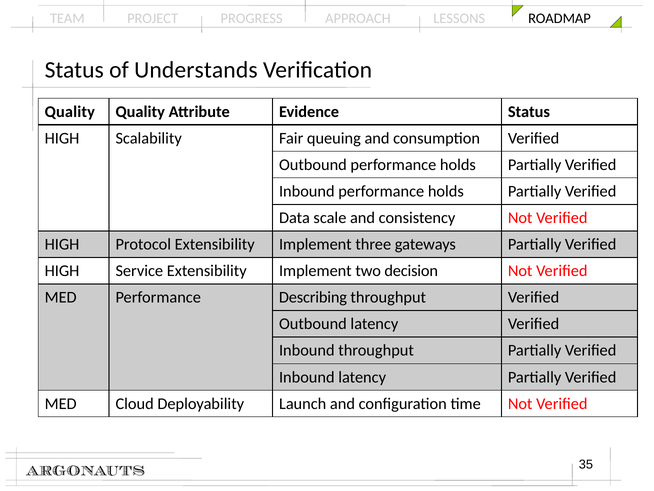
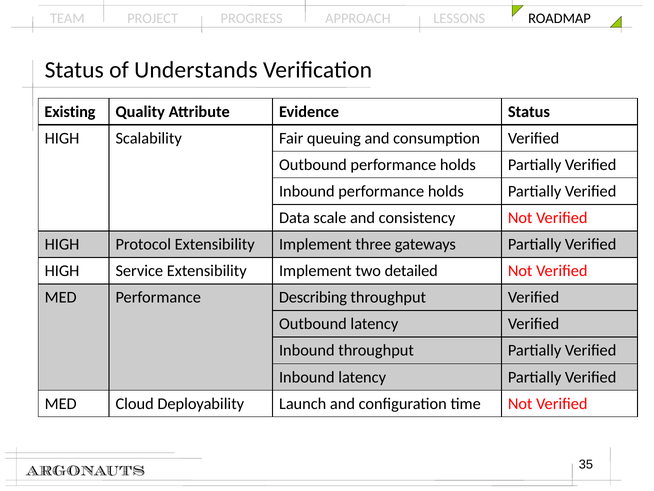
Quality: Quality -> Existing (70, 112)
decision: decision -> detailed (411, 271)
